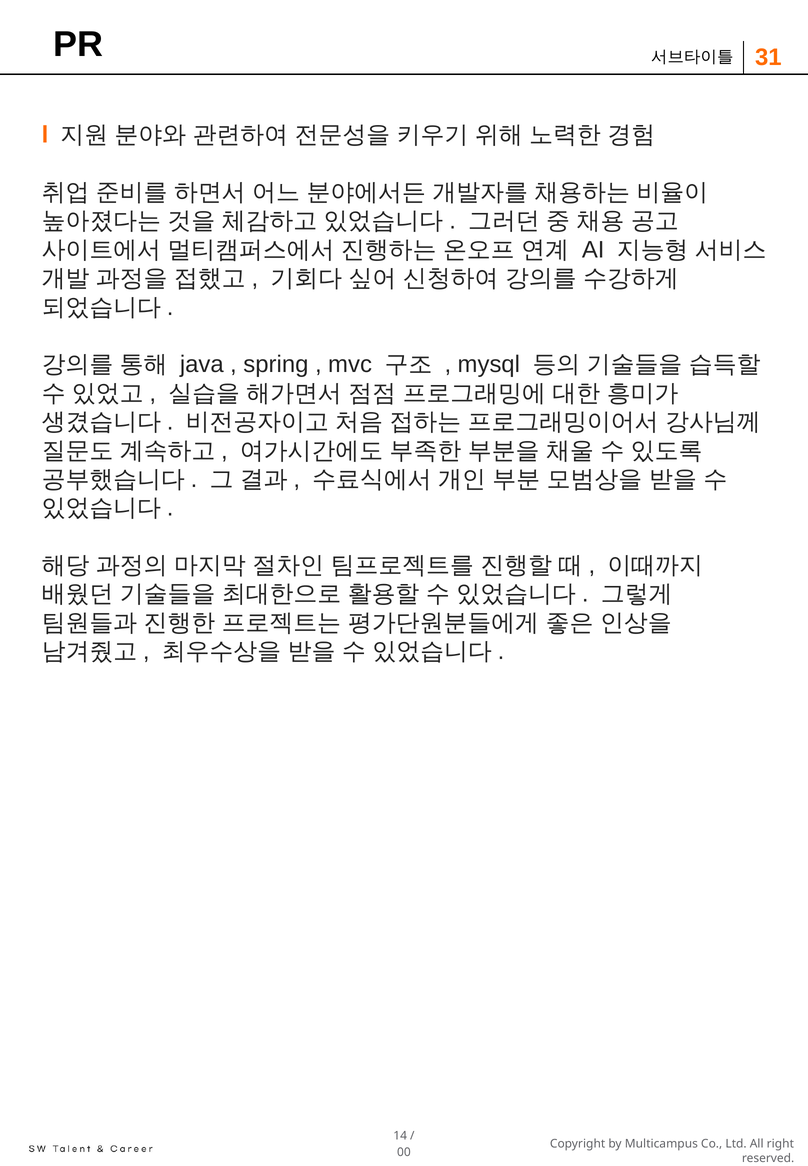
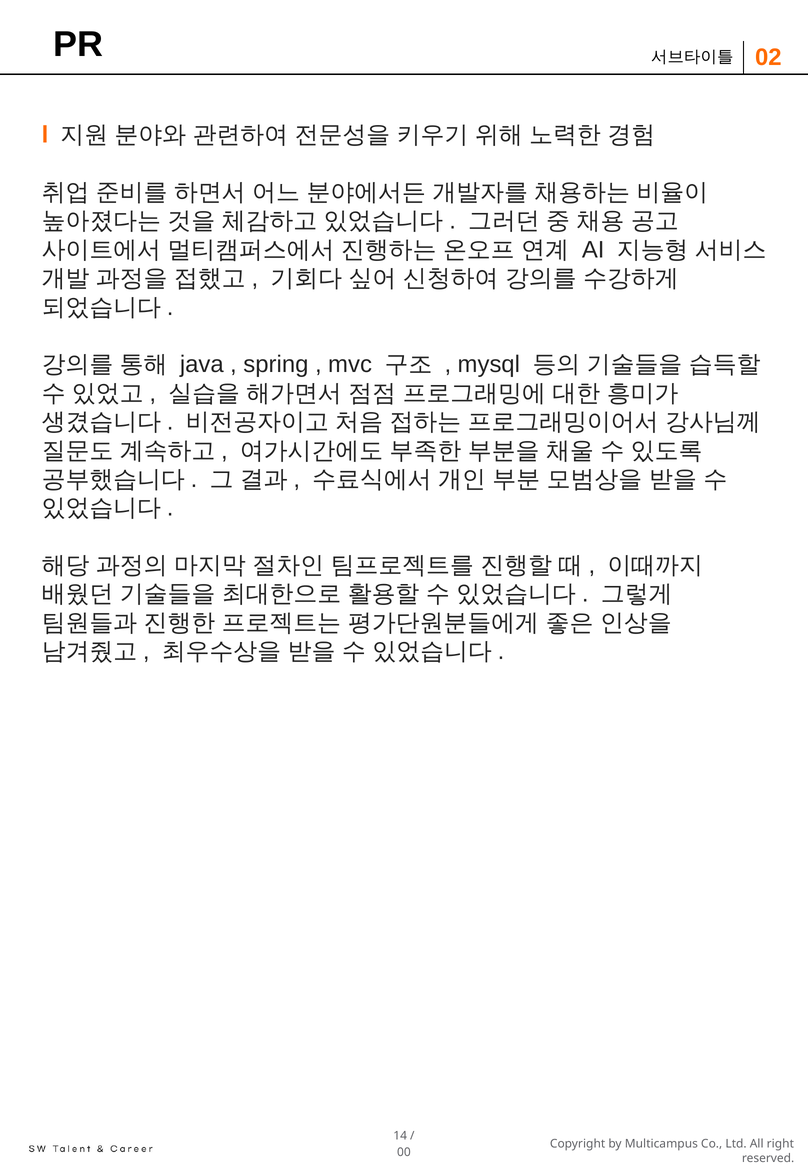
31: 31 -> 02 (768, 57)
